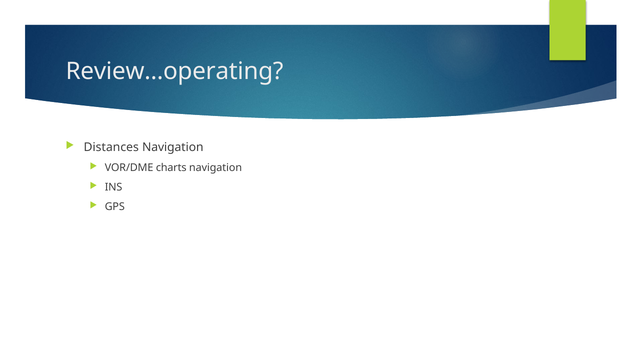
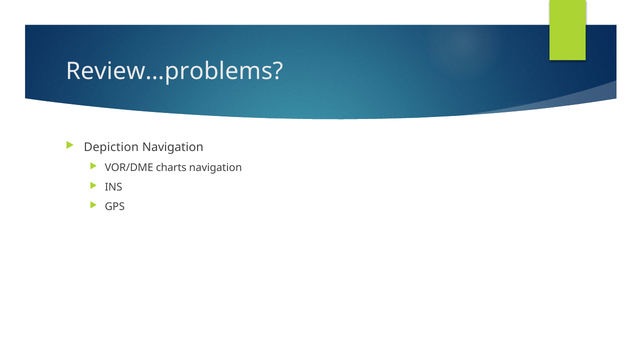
Review…operating: Review…operating -> Review…problems (174, 72)
Distances: Distances -> Depiction (111, 148)
